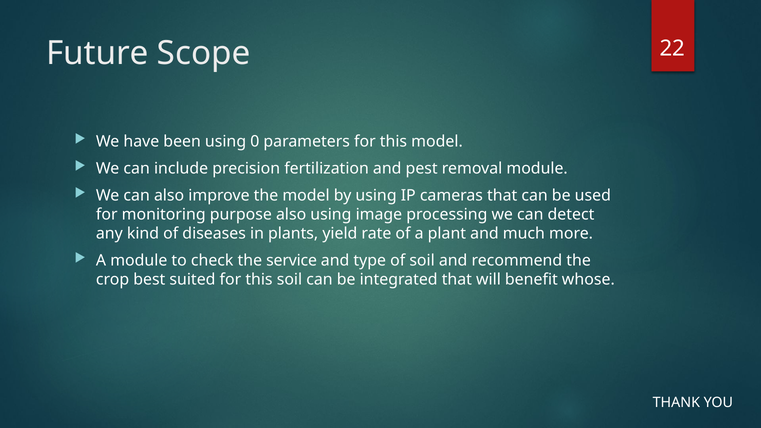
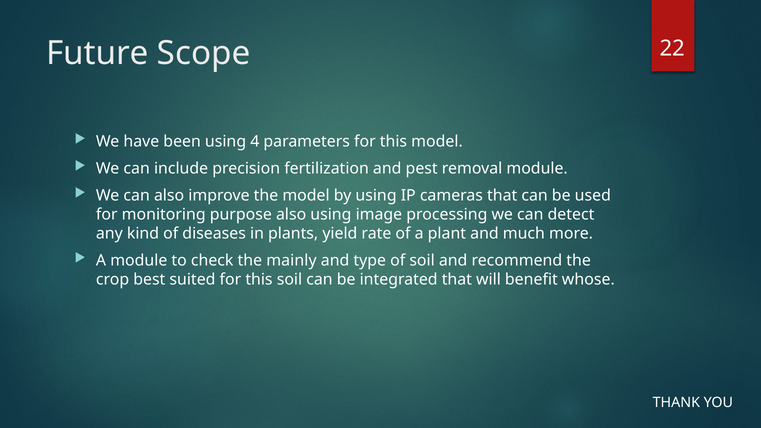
0: 0 -> 4 (255, 142)
service: service -> mainly (291, 261)
